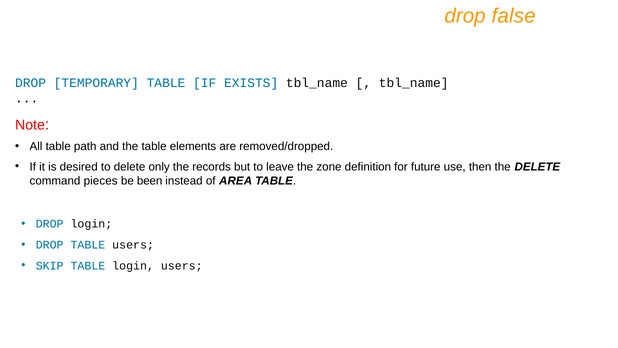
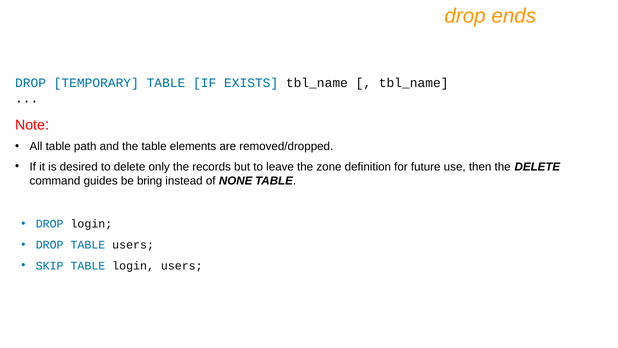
false: false -> ends (514, 16)
pieces: pieces -> guides (101, 180)
been: been -> bring (150, 180)
AREA: AREA -> NONE (236, 180)
